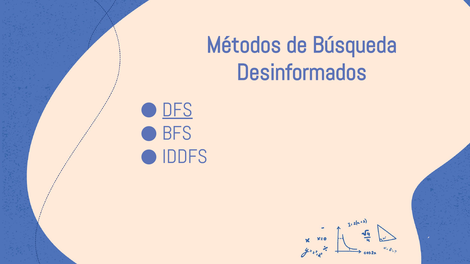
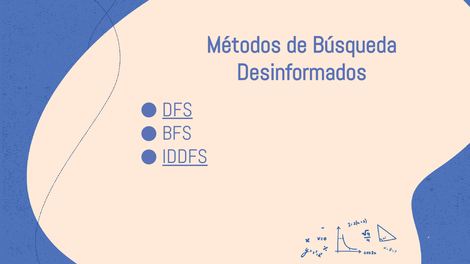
IDDFS underline: none -> present (185, 157)
